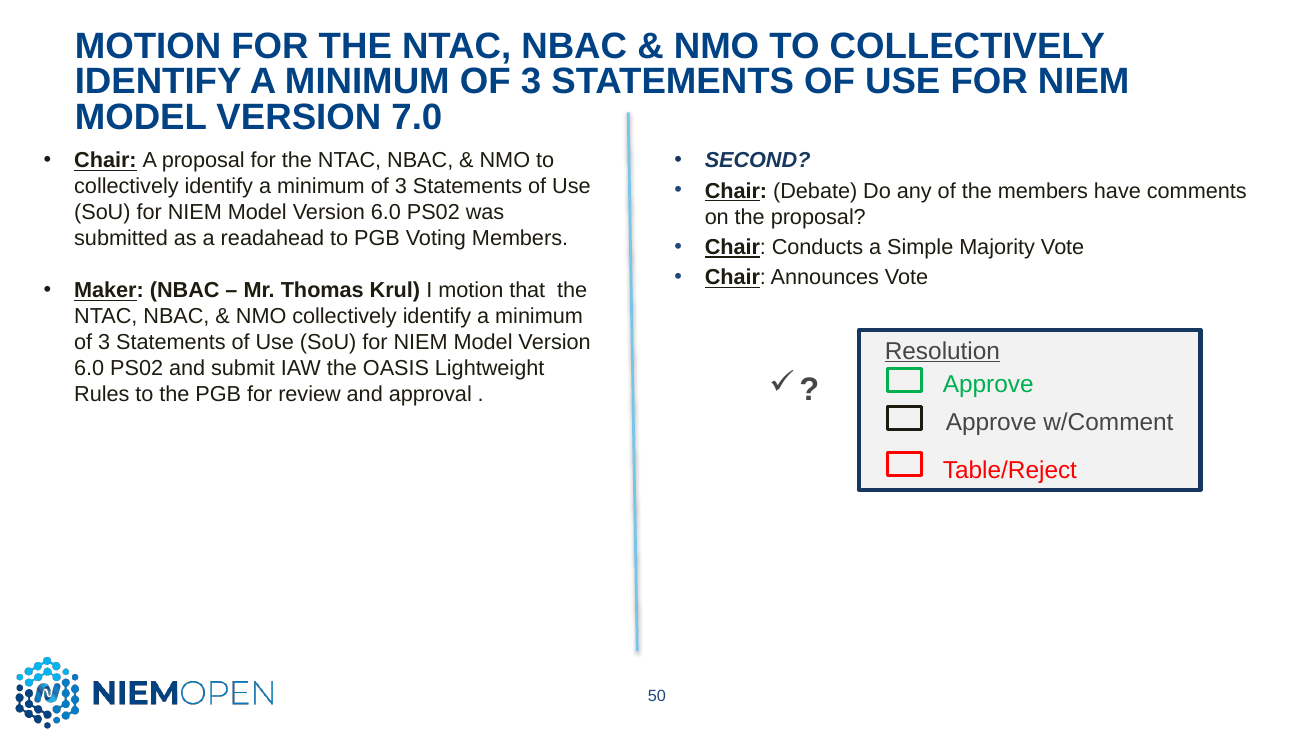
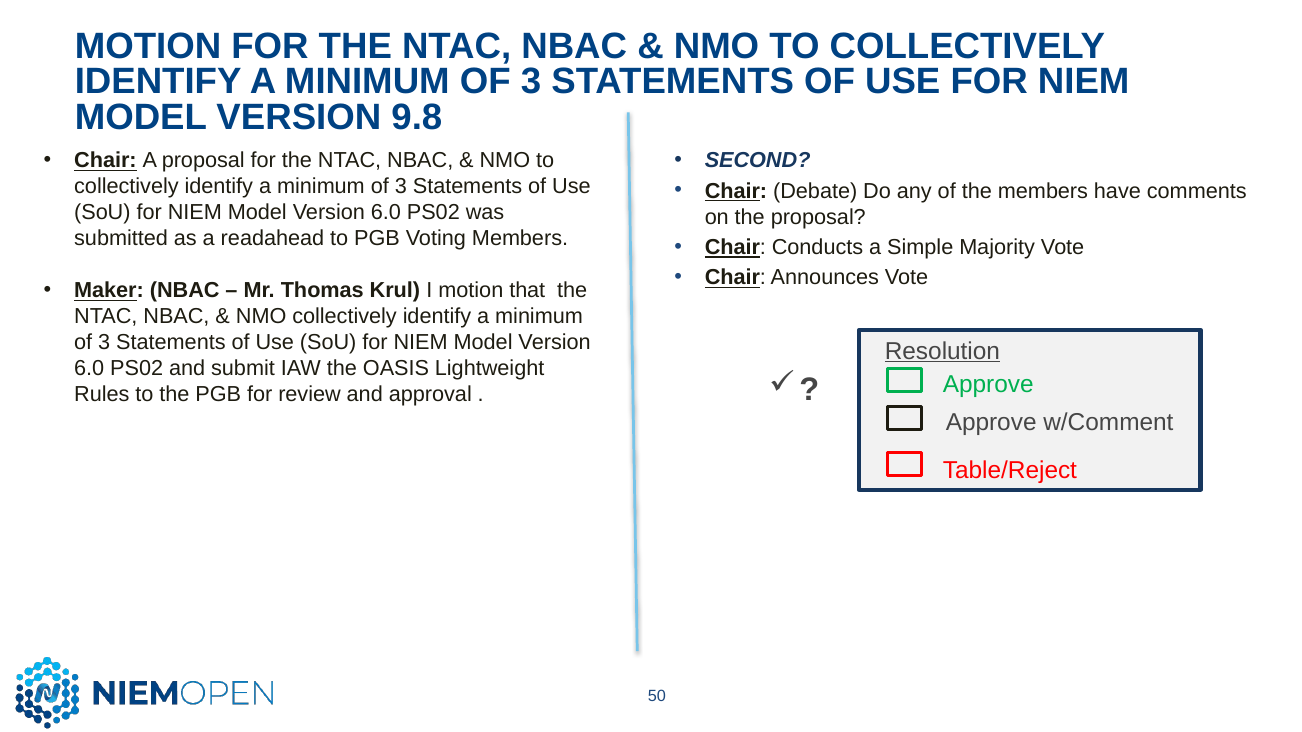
7.0: 7.0 -> 9.8 (417, 117)
